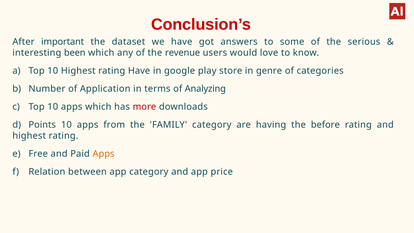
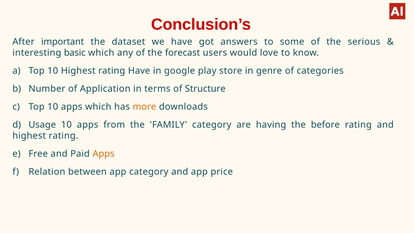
been: been -> basic (75, 53)
revenue: revenue -> forecast (183, 53)
Analyzing: Analyzing -> Structure (205, 89)
more colour: red -> orange (144, 107)
Points: Points -> Usage (42, 125)
